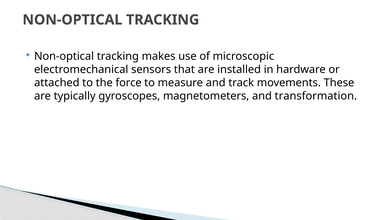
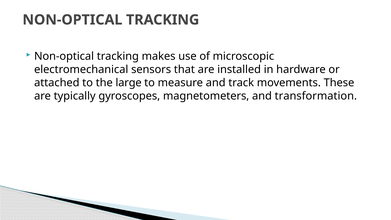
force: force -> large (129, 83)
